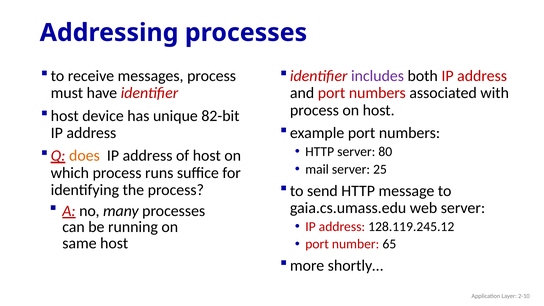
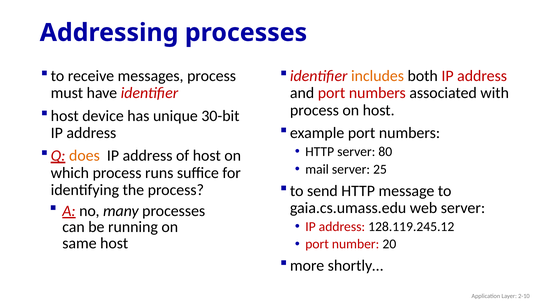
includes colour: purple -> orange (378, 76)
82-bit: 82-bit -> 30-bit (220, 116)
65: 65 -> 20 (389, 244)
